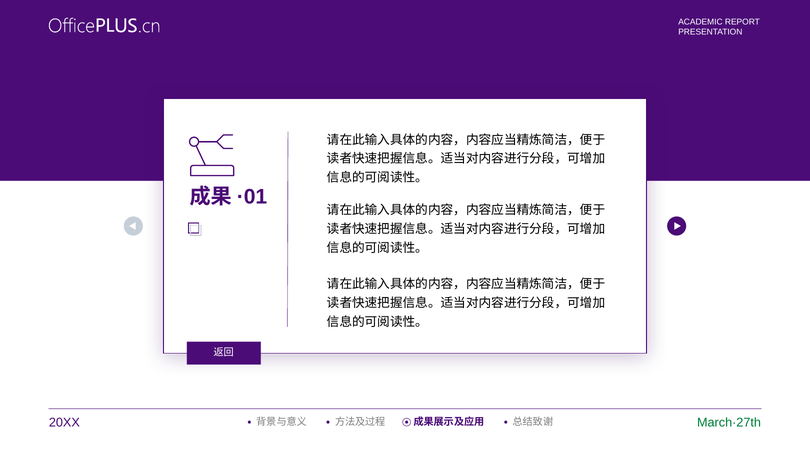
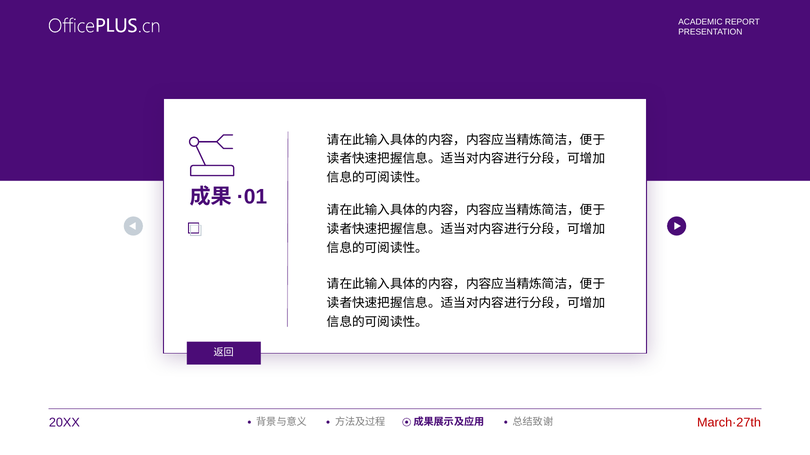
March·27th colour: green -> red (729, 423)
